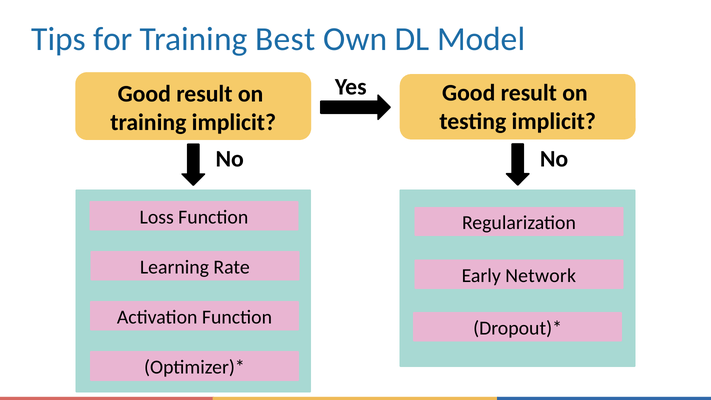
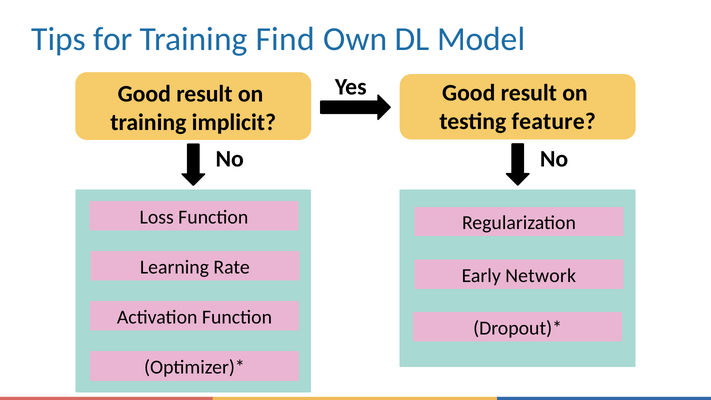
Best: Best -> Find (285, 39)
testing implicit: implicit -> feature (554, 121)
